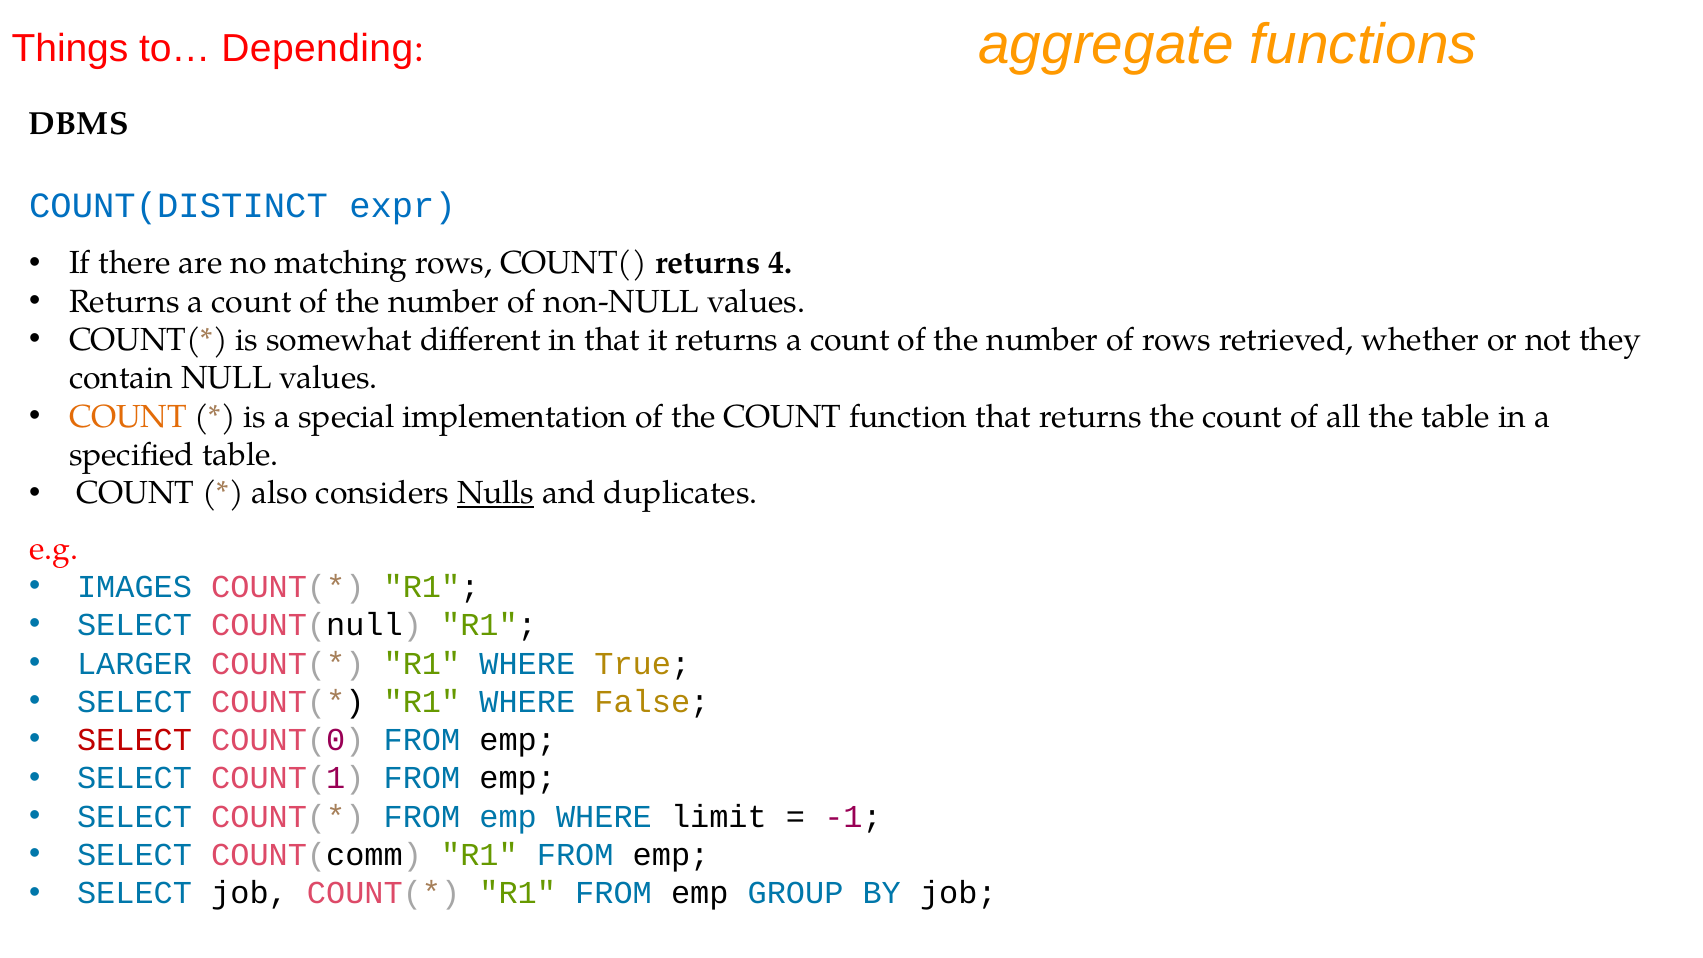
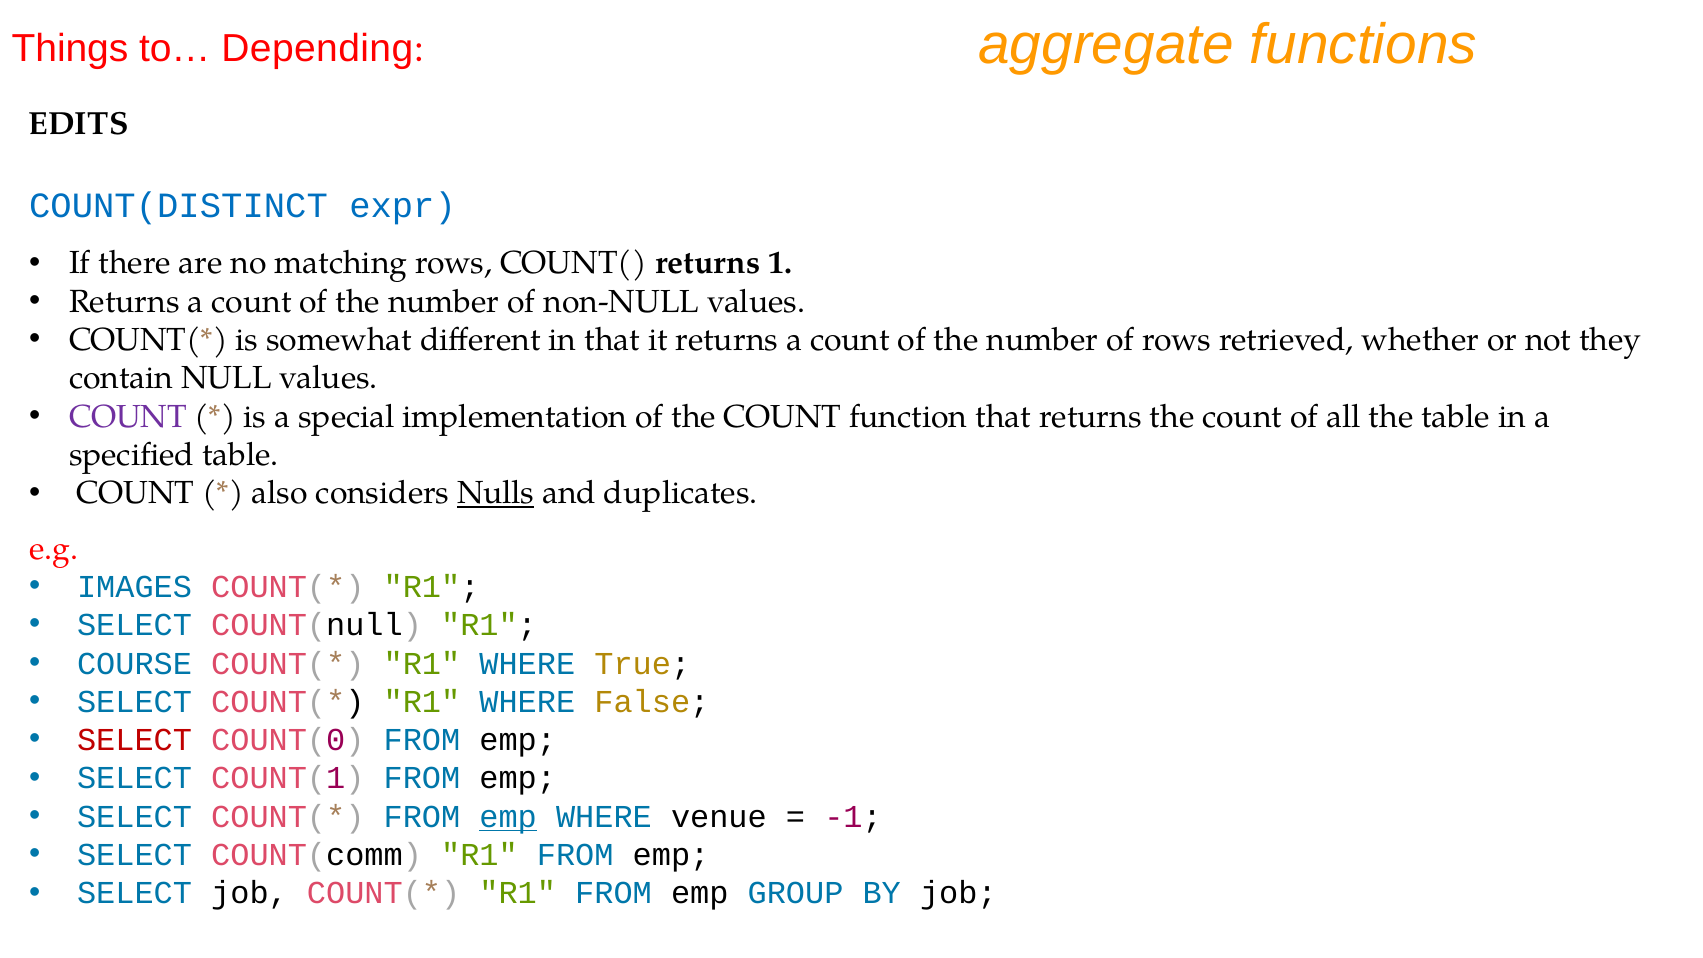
DBMS: DBMS -> EDITS (78, 124)
4: 4 -> 1 (780, 263)
COUNT colour: orange -> purple (128, 417)
LARGER: LARGER -> COURSE (135, 663)
emp underline: none -> present (508, 817)
limit: limit -> venue (719, 817)
